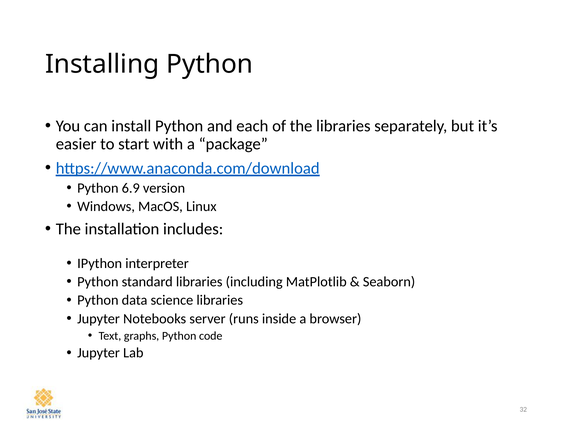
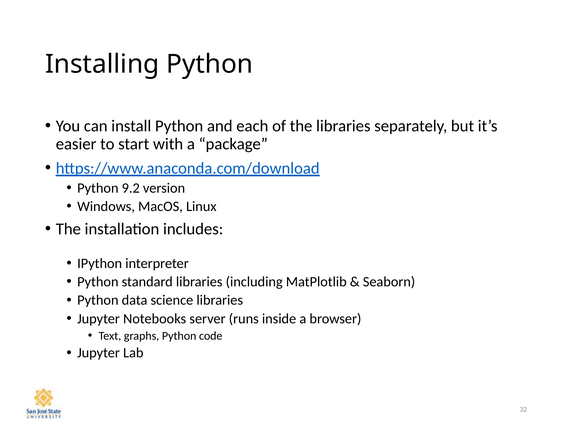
6.9: 6.9 -> 9.2 (131, 188)
